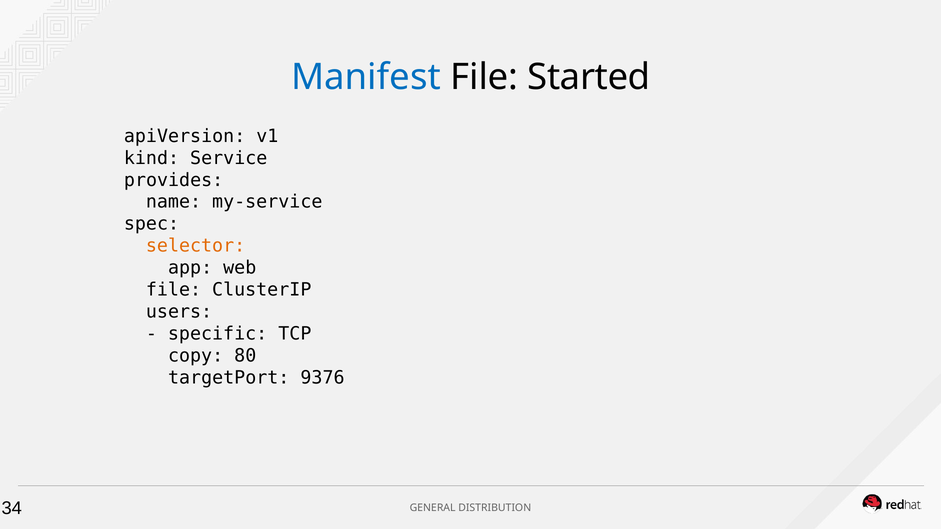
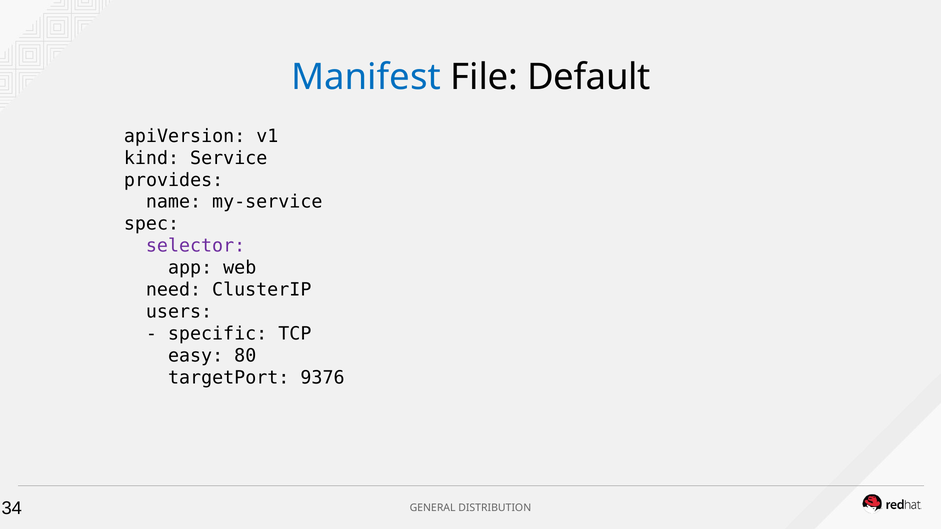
Started: Started -> Default (589, 77)
selector colour: orange -> purple (196, 246)
file: file -> need (174, 290)
copy: copy -> easy (196, 356)
